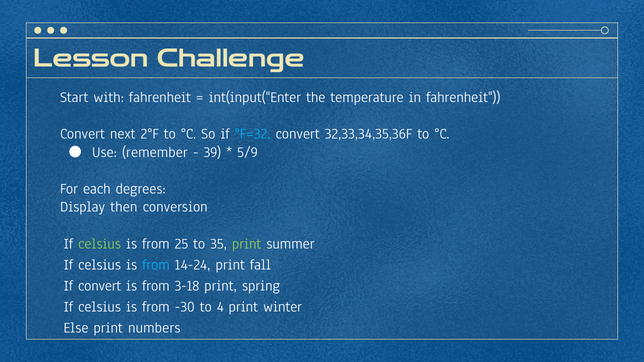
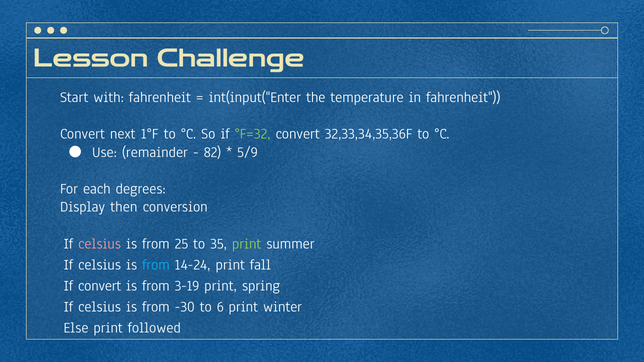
2°F: 2°F -> 1°F (150, 134)
°F=32 colour: light blue -> light green (253, 134)
remember: remember -> remainder (155, 152)
39: 39 -> 82 (212, 152)
celsius colour: light green -> pink (100, 244)
3-18: 3-18 -> 3-19 (187, 286)
4: 4 -> 6 (220, 307)
numbers: numbers -> followed (154, 328)
